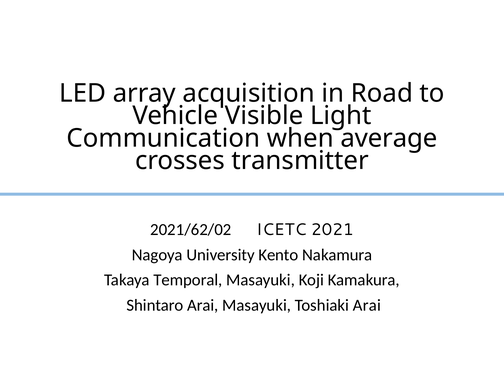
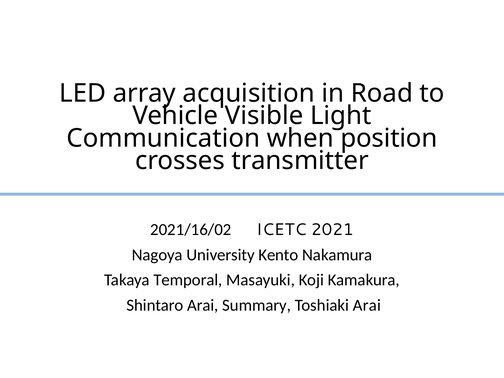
average: average -> position (389, 138)
2021/62/02: 2021/62/02 -> 2021/16/02 (191, 230)
Arai Masayuki: Masayuki -> Summary (257, 305)
